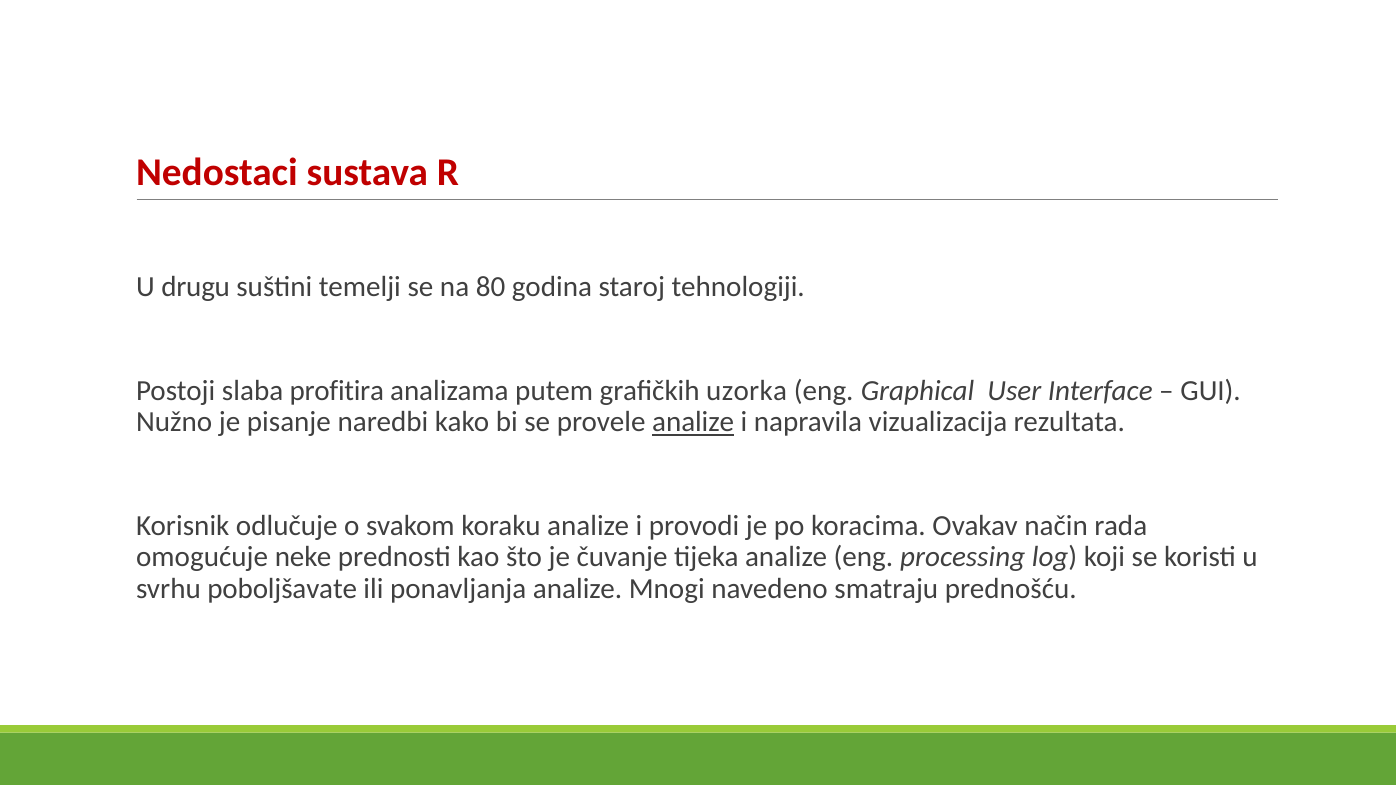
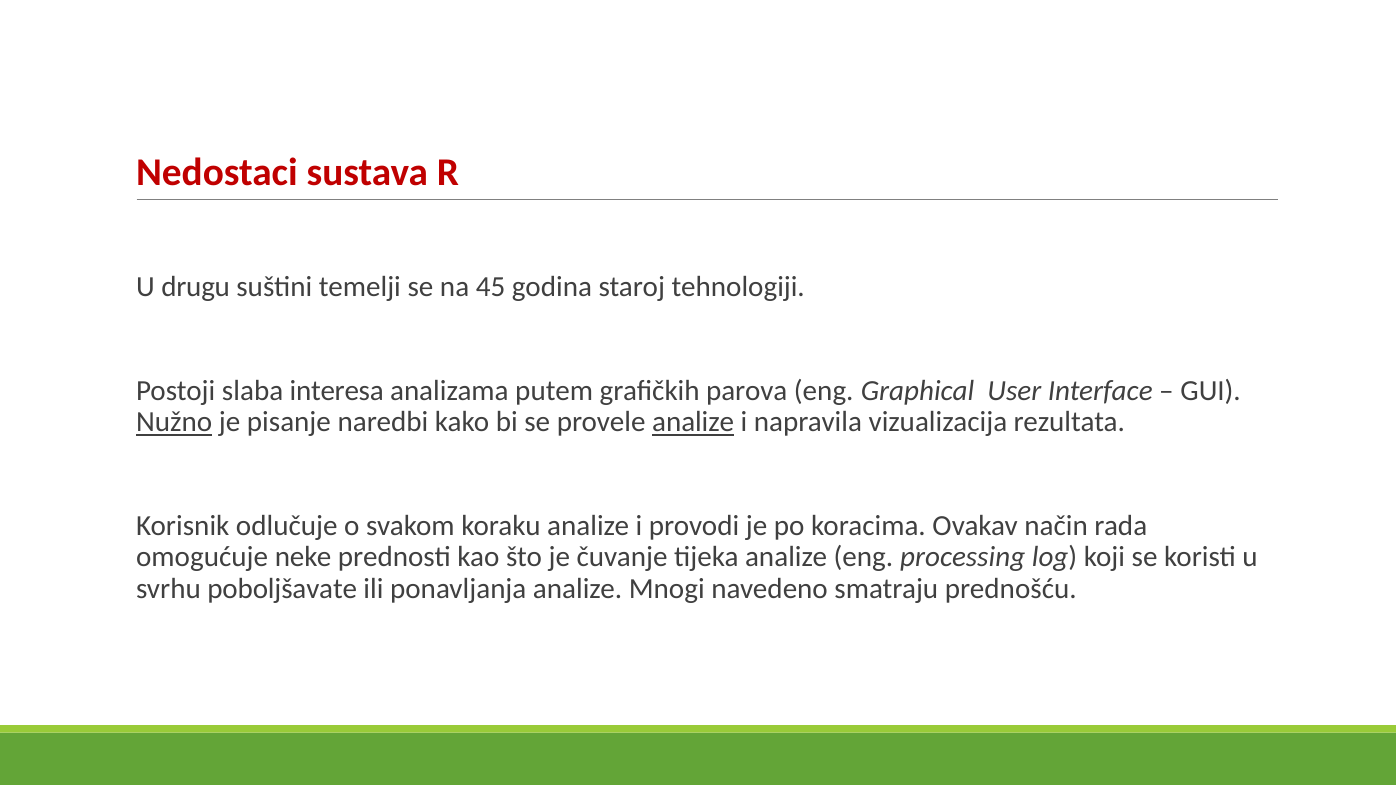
80: 80 -> 45 (491, 287)
profitira: profitira -> interesa (337, 391)
uzorka: uzorka -> parova (747, 391)
Nužno underline: none -> present (174, 422)
